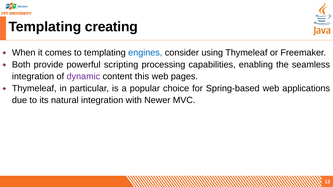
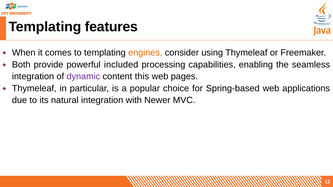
creating: creating -> features (111, 27)
engines colour: blue -> orange (145, 53)
scripting: scripting -> included (121, 65)
